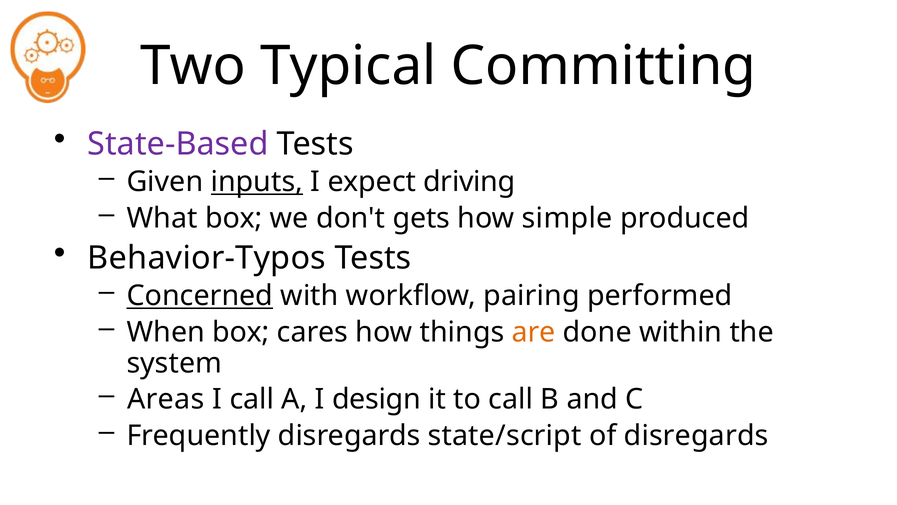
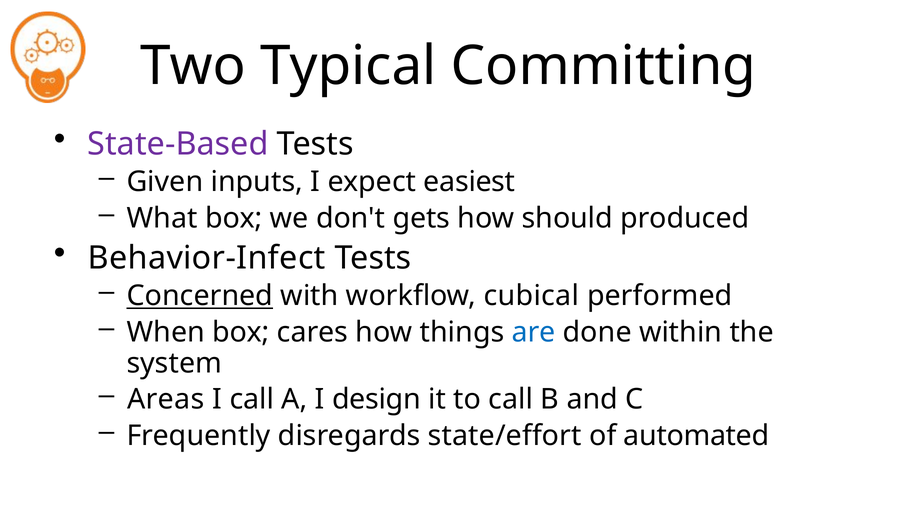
inputs underline: present -> none (257, 182)
driving: driving -> easiest (469, 182)
simple: simple -> should (567, 218)
Behavior-Typos: Behavior-Typos -> Behavior-Infect (207, 258)
pairing: pairing -> cubical (531, 296)
are colour: orange -> blue (534, 332)
state/script: state/script -> state/effort (505, 435)
of disregards: disregards -> automated (696, 435)
